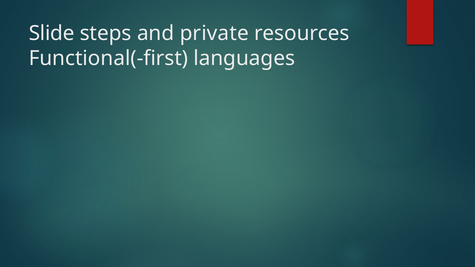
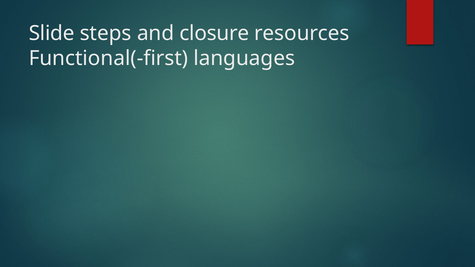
private: private -> closure (214, 33)
